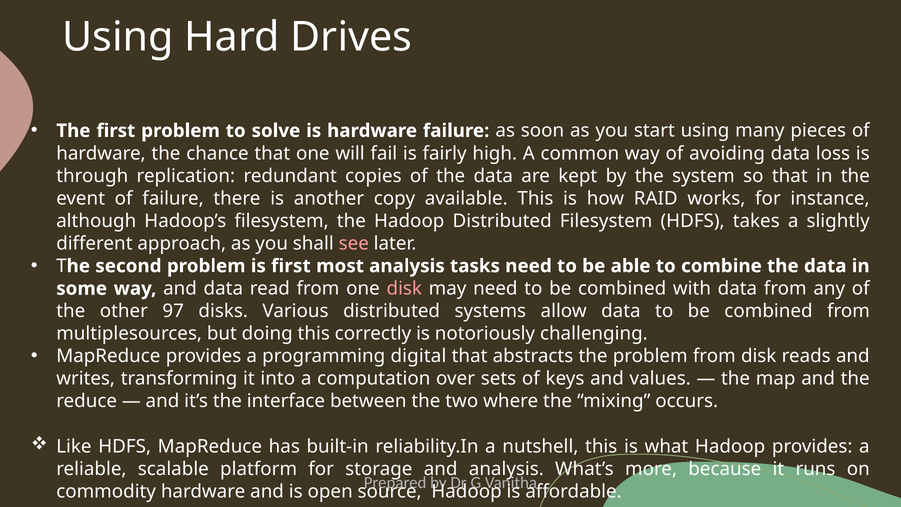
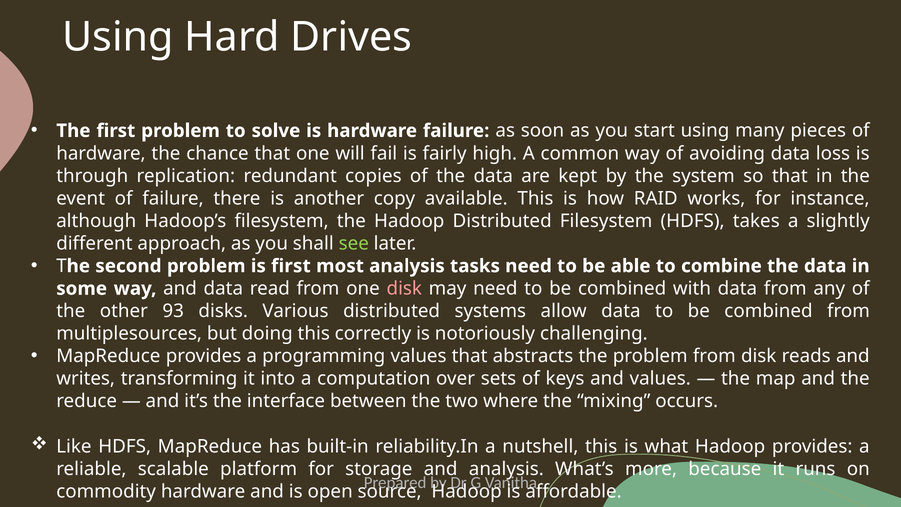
see colour: pink -> light green (354, 243)
97: 97 -> 93 (173, 311)
programming digital: digital -> values (419, 356)
